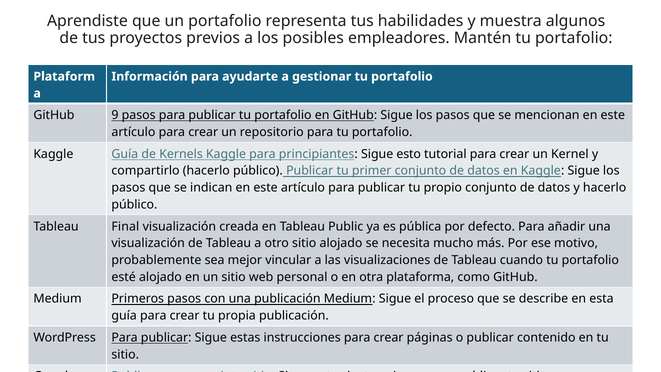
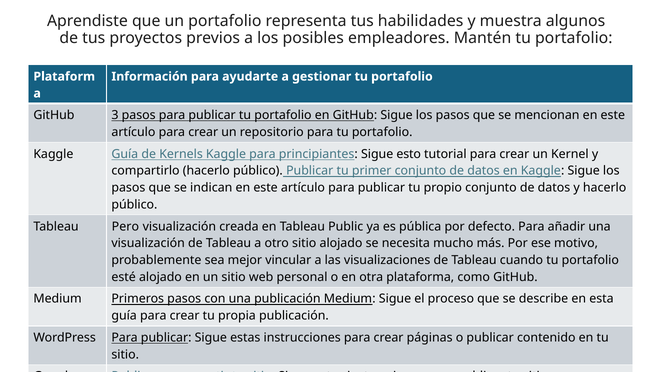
9: 9 -> 3 (115, 115)
Final: Final -> Pero (125, 226)
